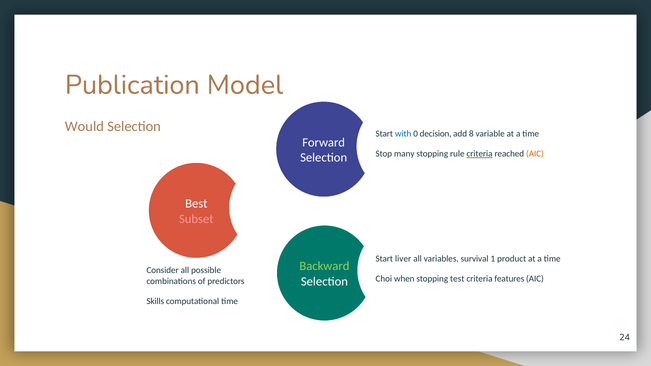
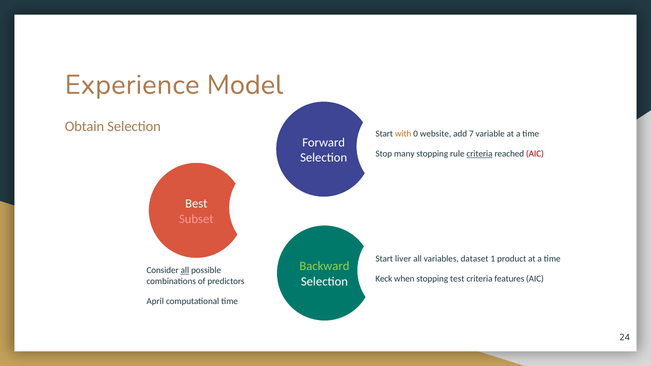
Publication: Publication -> Experience (132, 85)
Would: Would -> Obtain (84, 127)
with colour: blue -> orange (403, 134)
decision: decision -> website (436, 134)
8: 8 -> 7 (471, 134)
AIC colour: orange -> red (535, 154)
survival: survival -> dataset (475, 259)
all underline: none -> present (185, 271)
Choi: Choi -> Keck (384, 279)
Skills: Skills -> April (155, 301)
